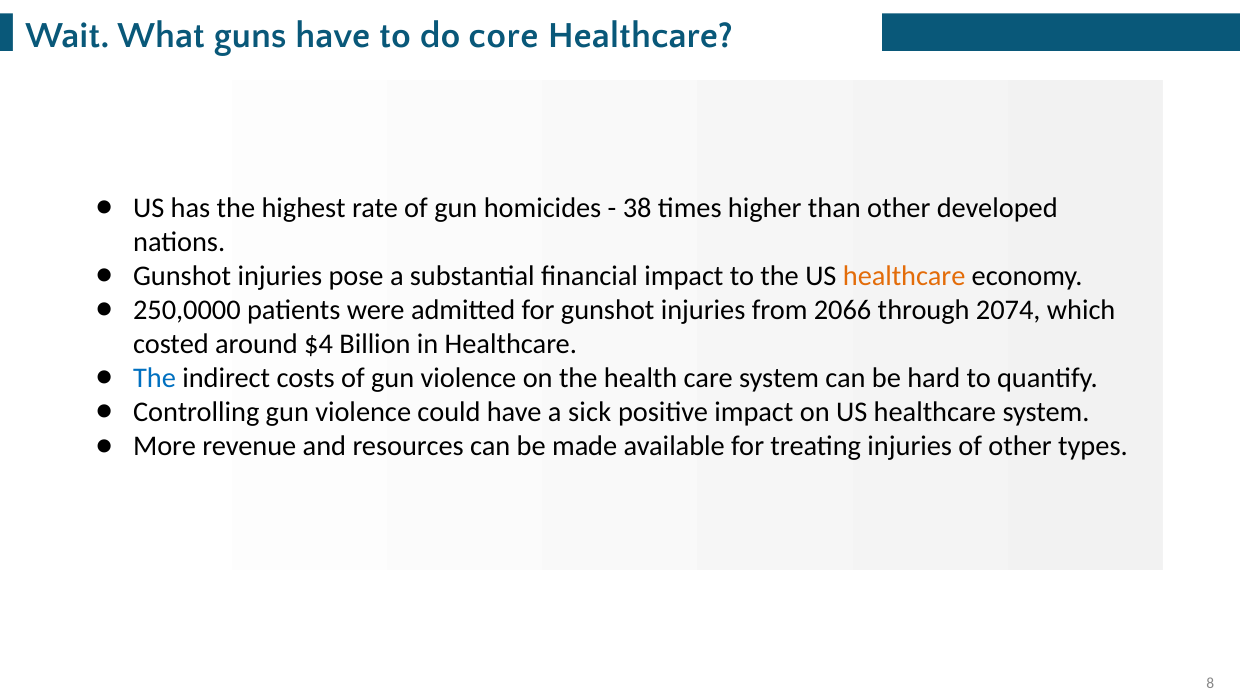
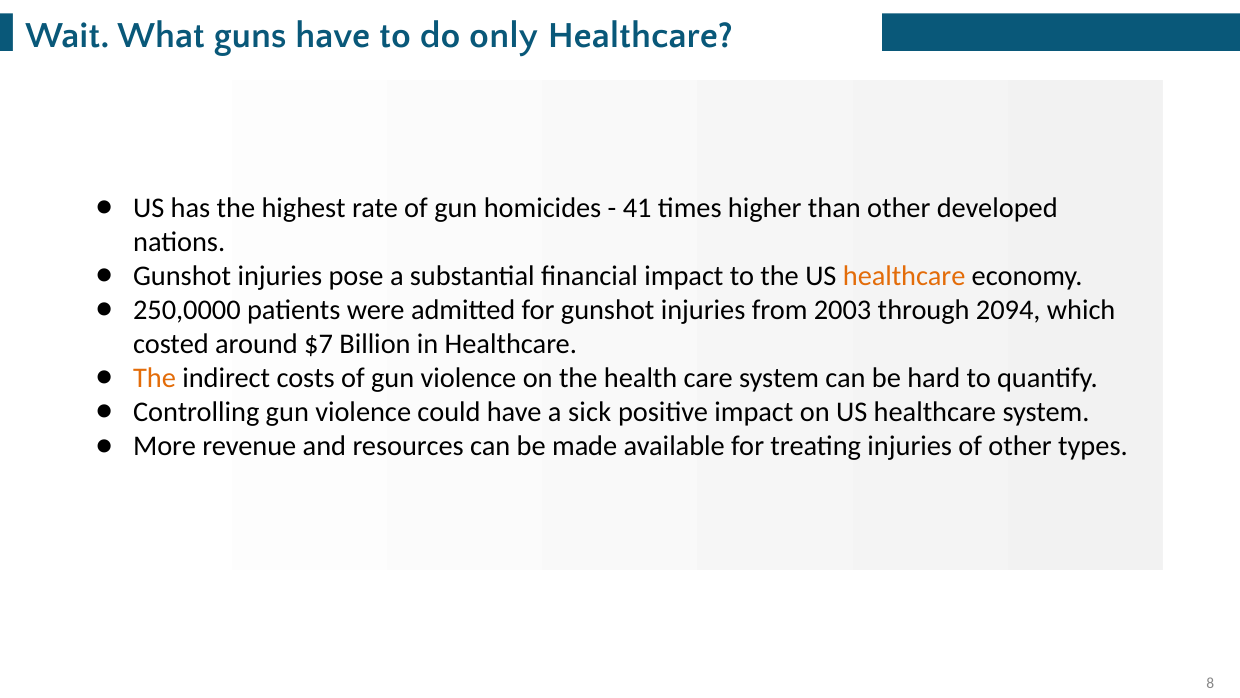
core: core -> only (504, 35)
38: 38 -> 41 (637, 208)
2066: 2066 -> 2003 (843, 310)
2074: 2074 -> 2094 (1008, 310)
$4: $4 -> $7 (319, 344)
The colour: blue -> orange (155, 378)
